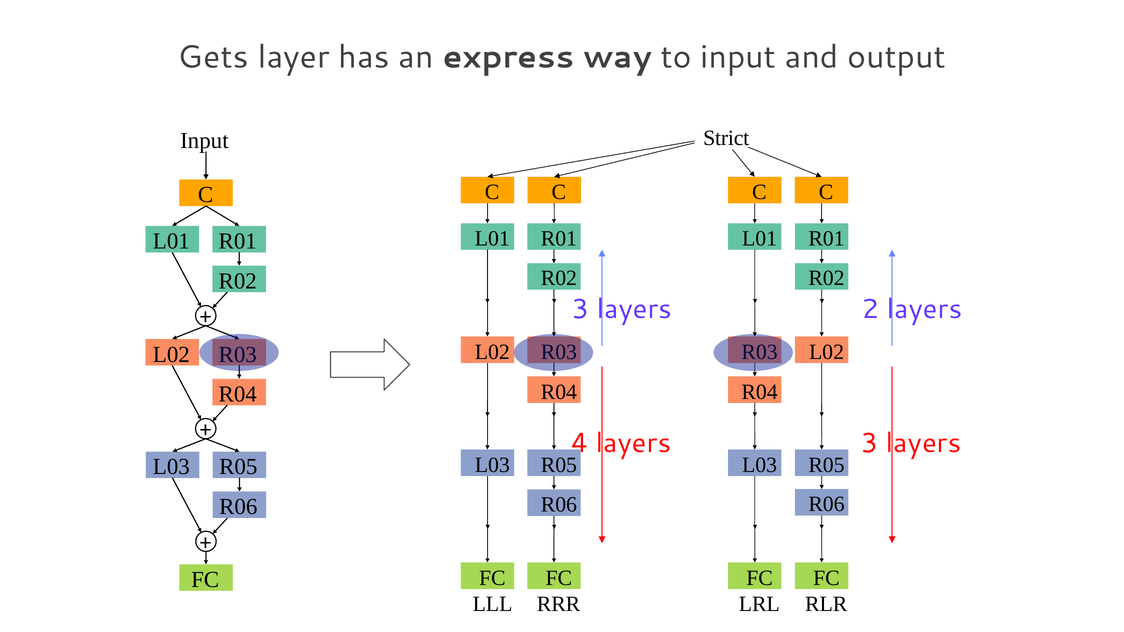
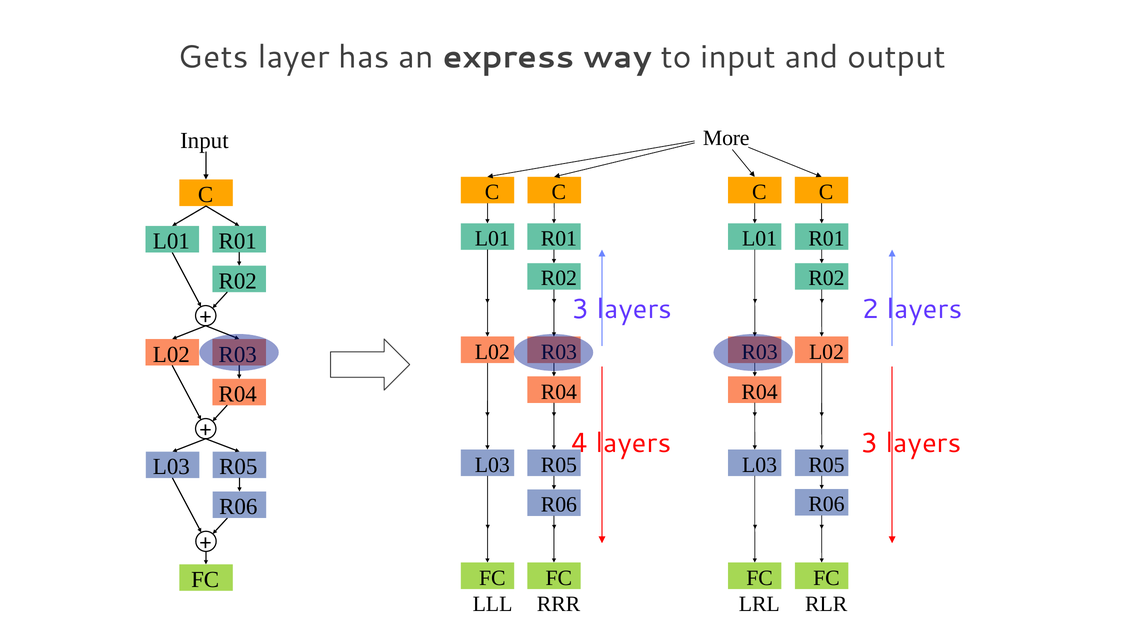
Strict: Strict -> More (726, 138)
